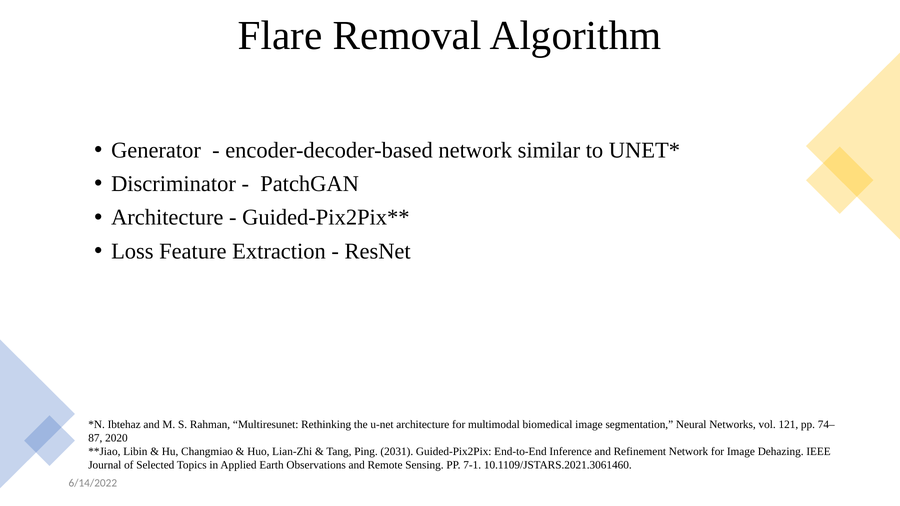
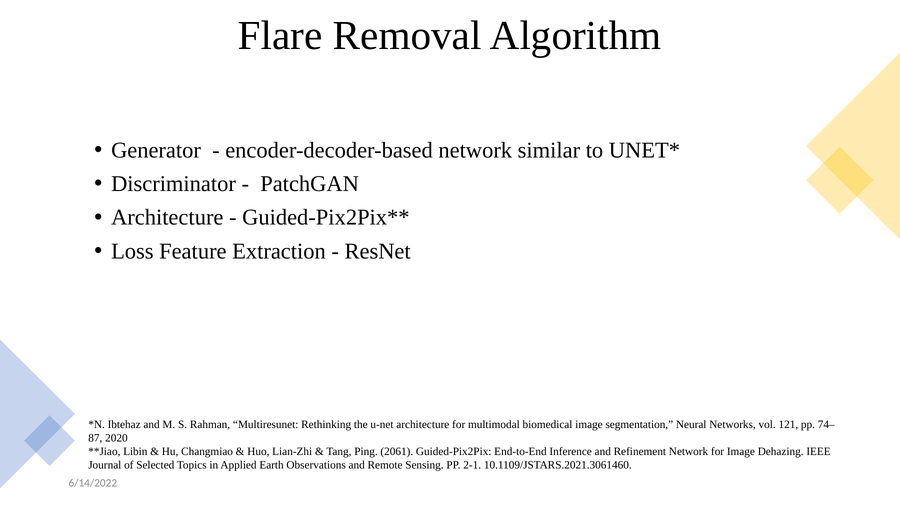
2031: 2031 -> 2061 (397, 452)
7-1: 7-1 -> 2-1 (472, 465)
